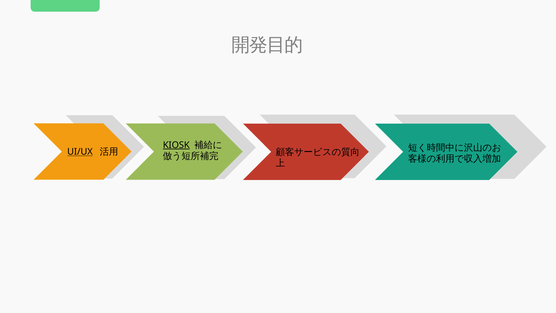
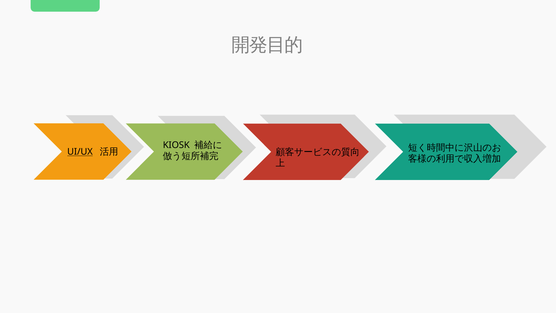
KIOSK underline: present -> none (176, 145)
